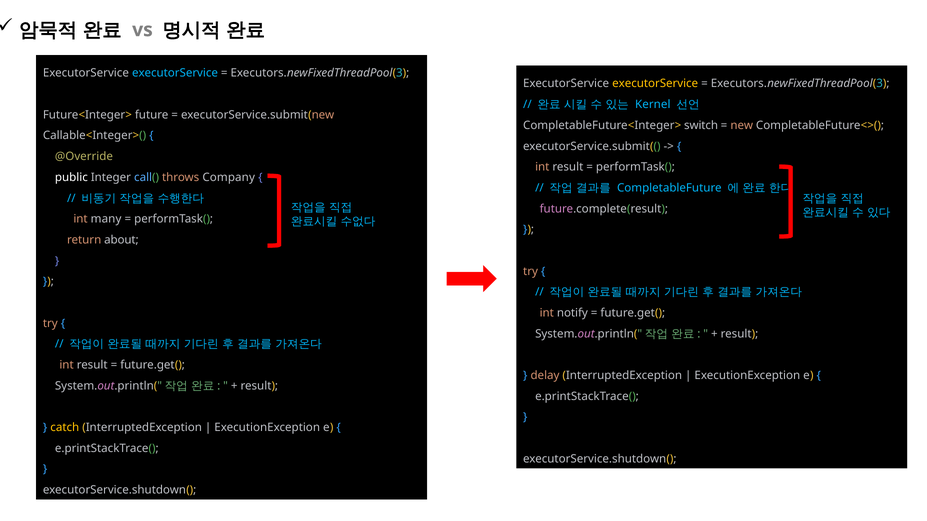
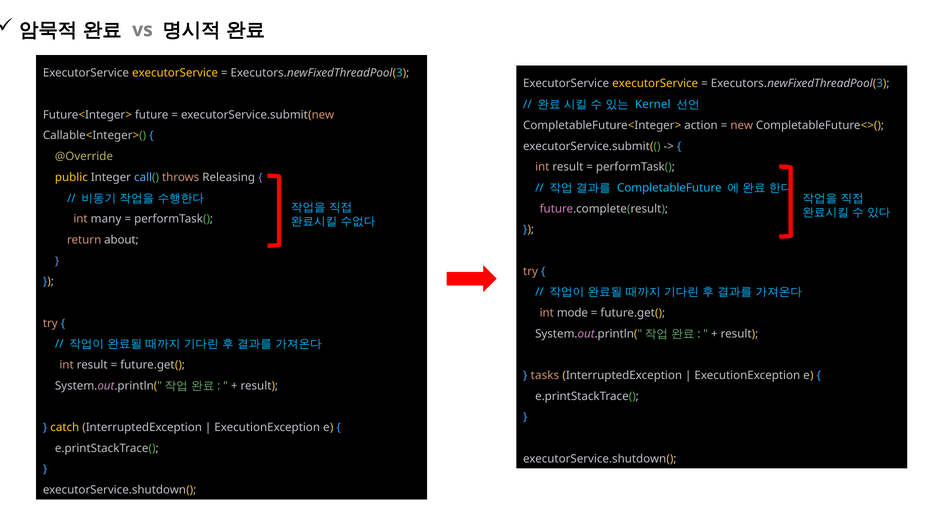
executorService colour: light blue -> yellow (175, 73)
switch: switch -> action (701, 125)
public colour: white -> yellow (71, 177)
Company: Company -> Releasing (229, 177)
notify: notify -> mode (572, 313)
delay: delay -> tasks (545, 376)
